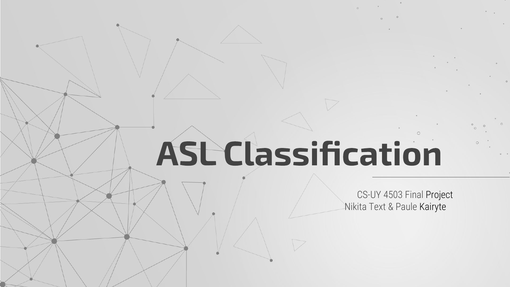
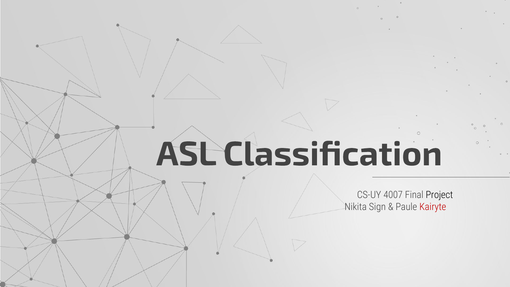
4503: 4503 -> 4007 (393, 195)
Text: Text -> Sign (377, 207)
Kairyte colour: black -> red (433, 207)
